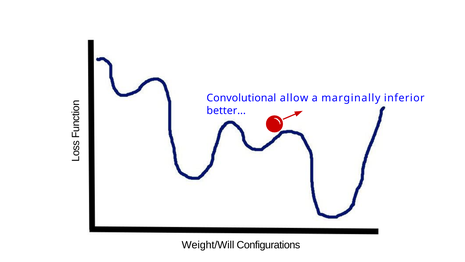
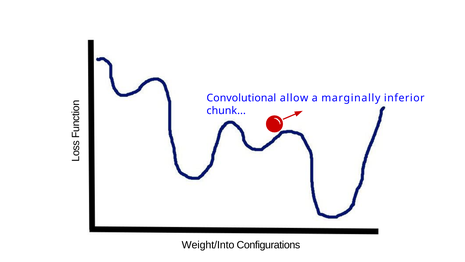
better: better -> chunk (226, 111)
Weight/Will: Weight/Will -> Weight/Into (208, 245)
